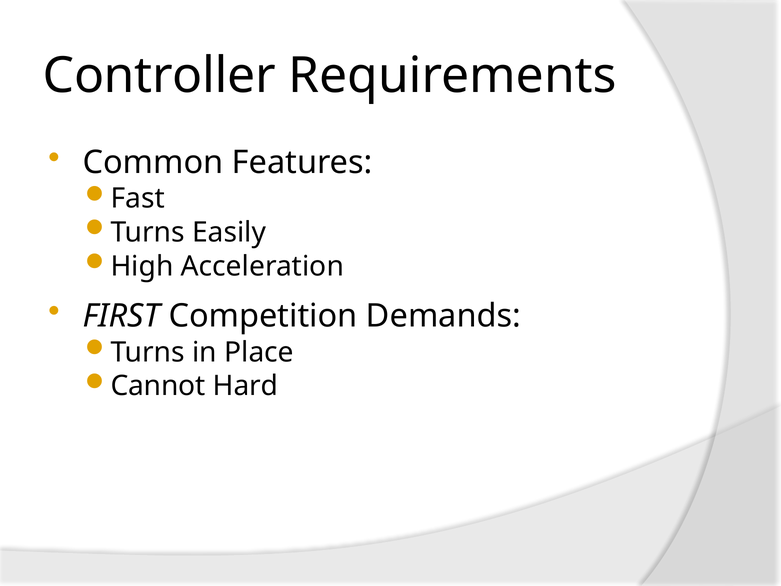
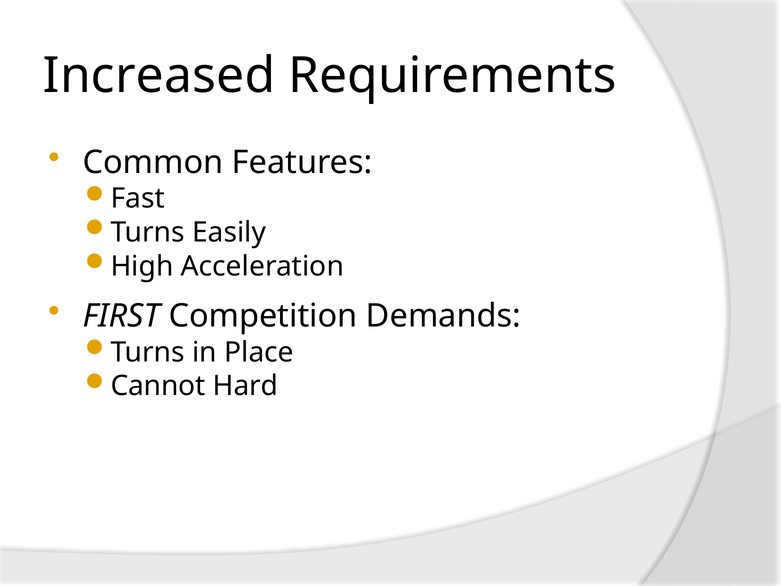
Controller: Controller -> Increased (159, 76)
